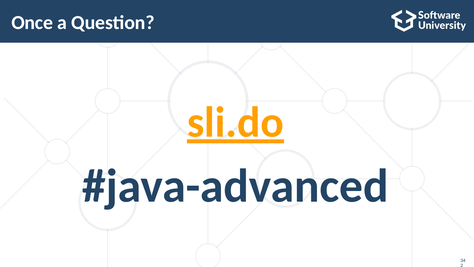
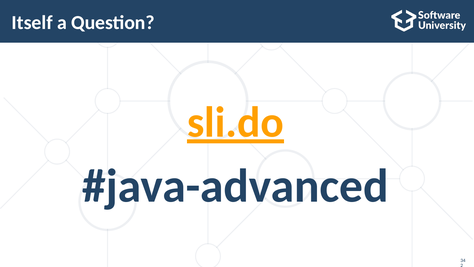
Once: Once -> Itself (32, 22)
